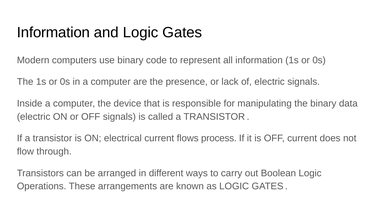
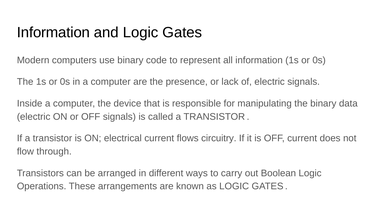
process: process -> circuitry (219, 139)
